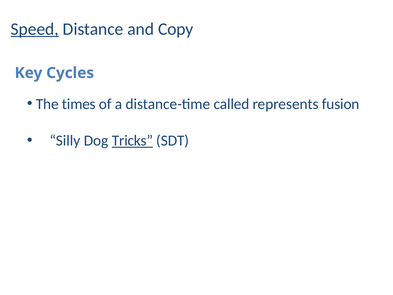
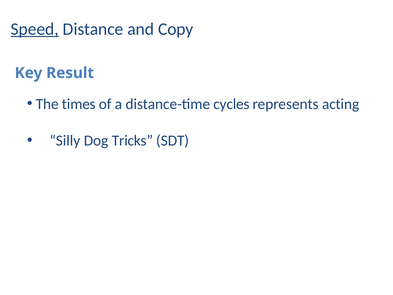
Cycles: Cycles -> Result (70, 73)
called: called -> cycles (232, 104)
fusion: fusion -> acting (341, 104)
Tricks underline: present -> none (132, 141)
